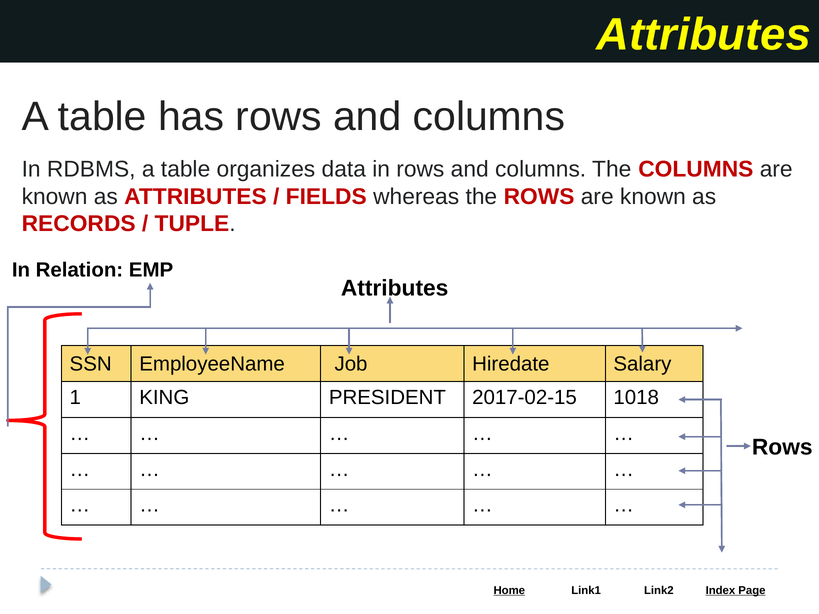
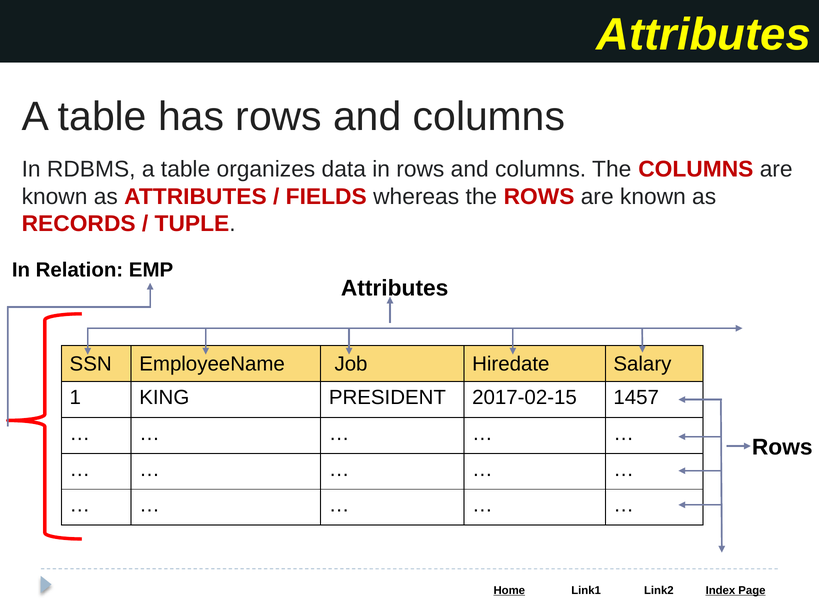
1018: 1018 -> 1457 (636, 398)
